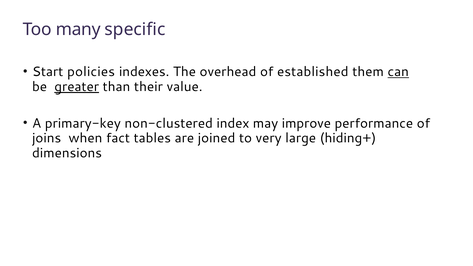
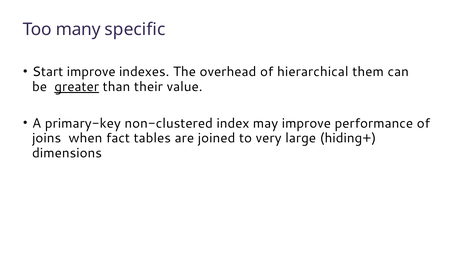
Start policies: policies -> improve (91, 72)
established: established -> hierarchical (313, 72)
can underline: present -> none (398, 72)
